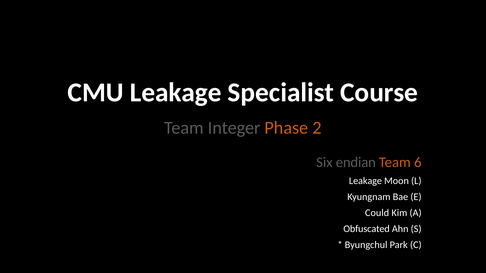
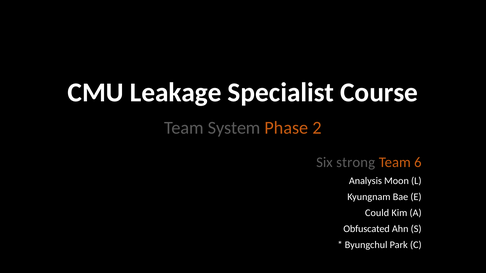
Integer: Integer -> System (234, 128)
endian: endian -> strong (356, 163)
Leakage: Leakage -> Analysis (365, 181)
